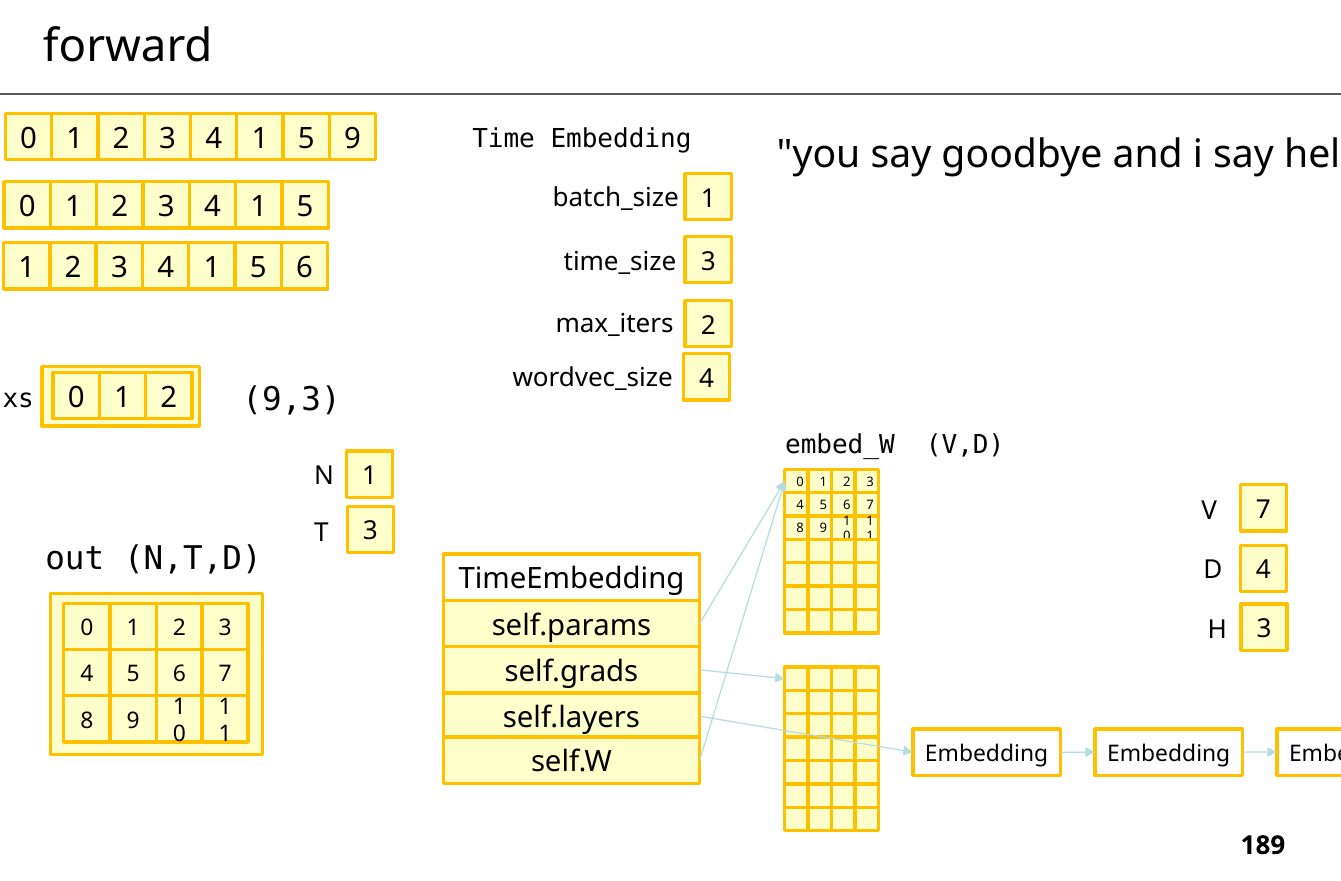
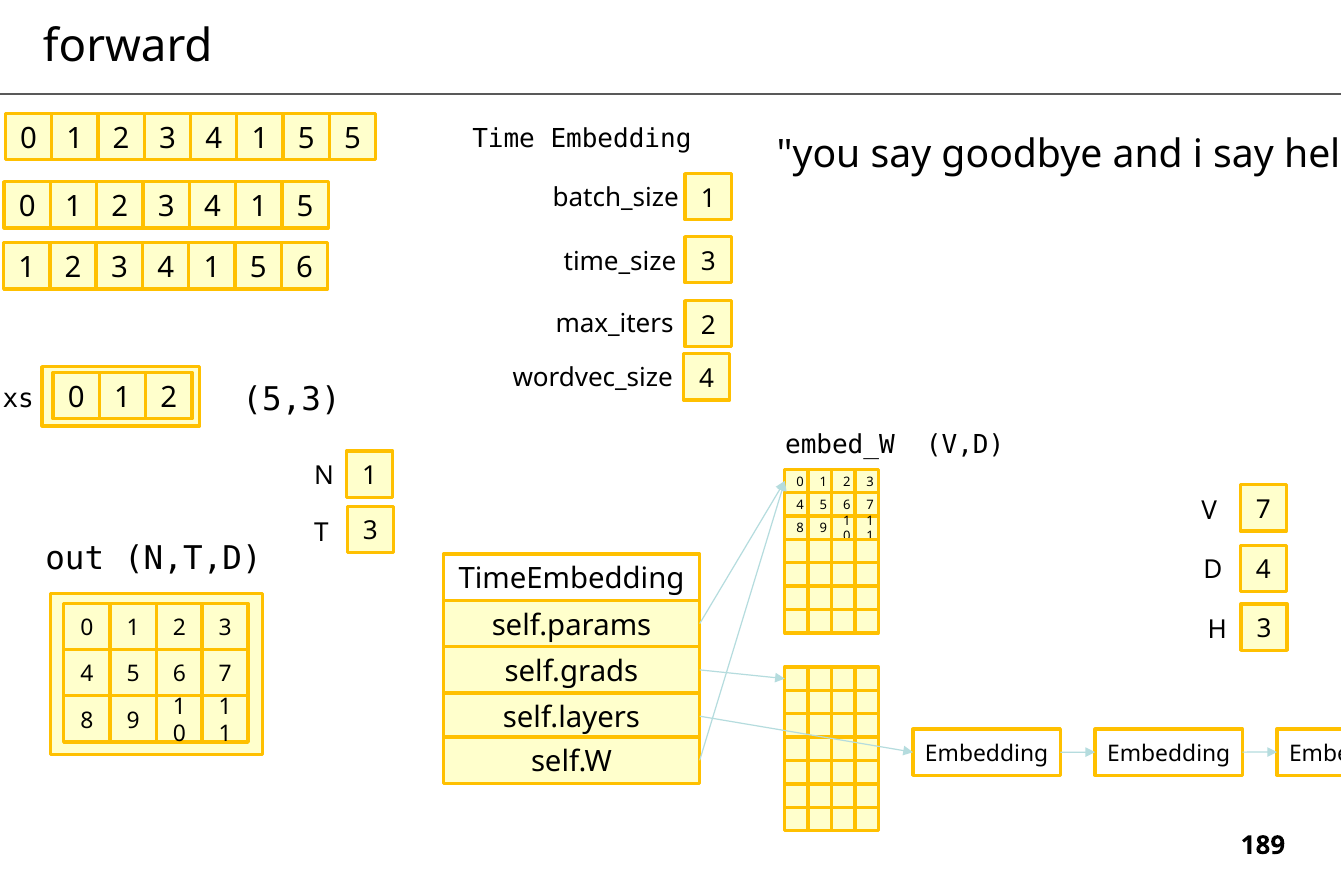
5 9: 9 -> 5 (353, 138)
9,3: 9,3 -> 5,3 (292, 400)
